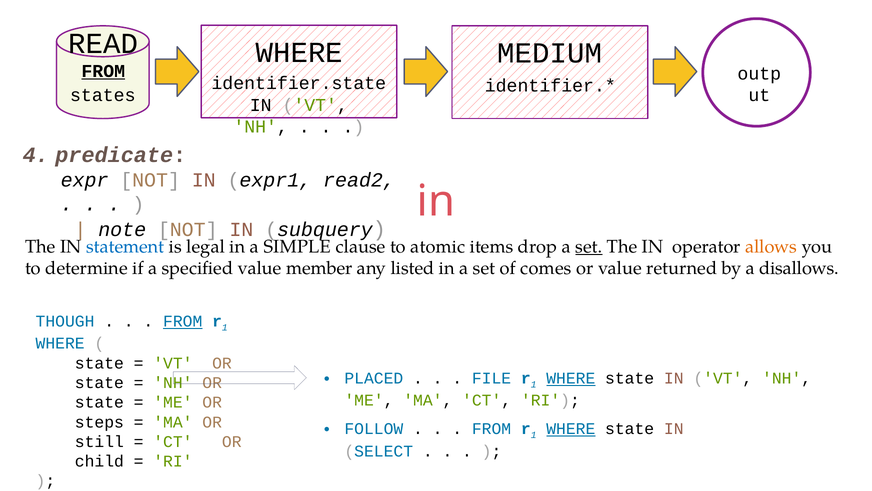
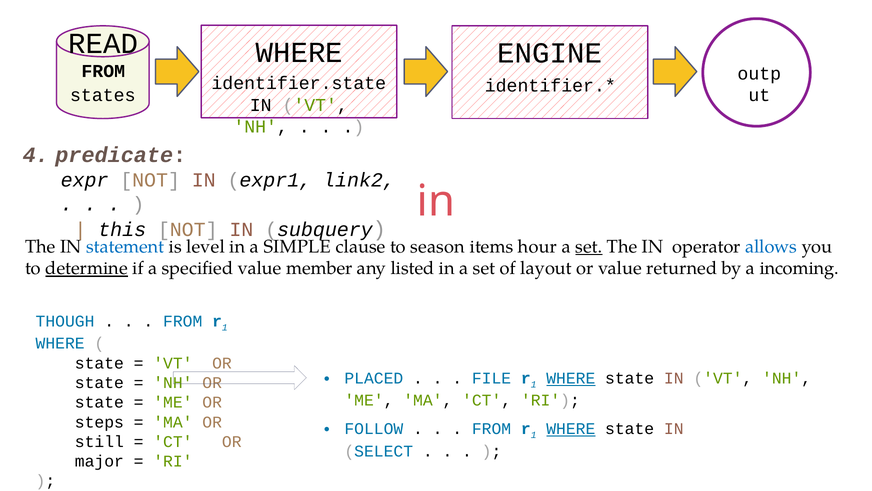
MEDIUM: MEDIUM -> ENGINE (550, 53)
FROM underline: present -> none (103, 71)
read2: read2 -> link2 (359, 180)
note: note -> this (122, 230)
legal: legal -> level (206, 246)
atomic: atomic -> season (438, 246)
drop: drop -> hour (538, 246)
allows colour: orange -> blue (771, 246)
determine underline: none -> present (87, 268)
comes: comes -> layout (546, 268)
disallows: disallows -> incoming (799, 268)
FROM underline: present -> none (183, 321)
child: child -> major (99, 461)
